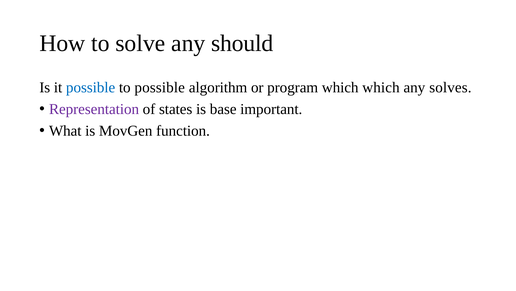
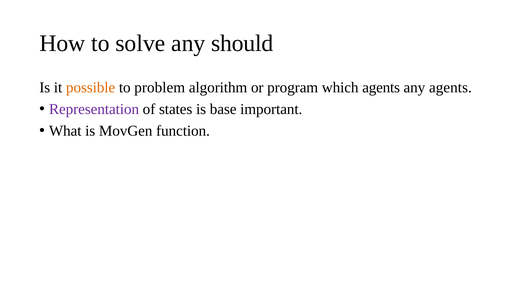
possible colour: blue -> orange (91, 87)
to possible: possible -> problem (160, 87)
which which: which -> agents (381, 87)
any solves: solves -> agents (450, 87)
